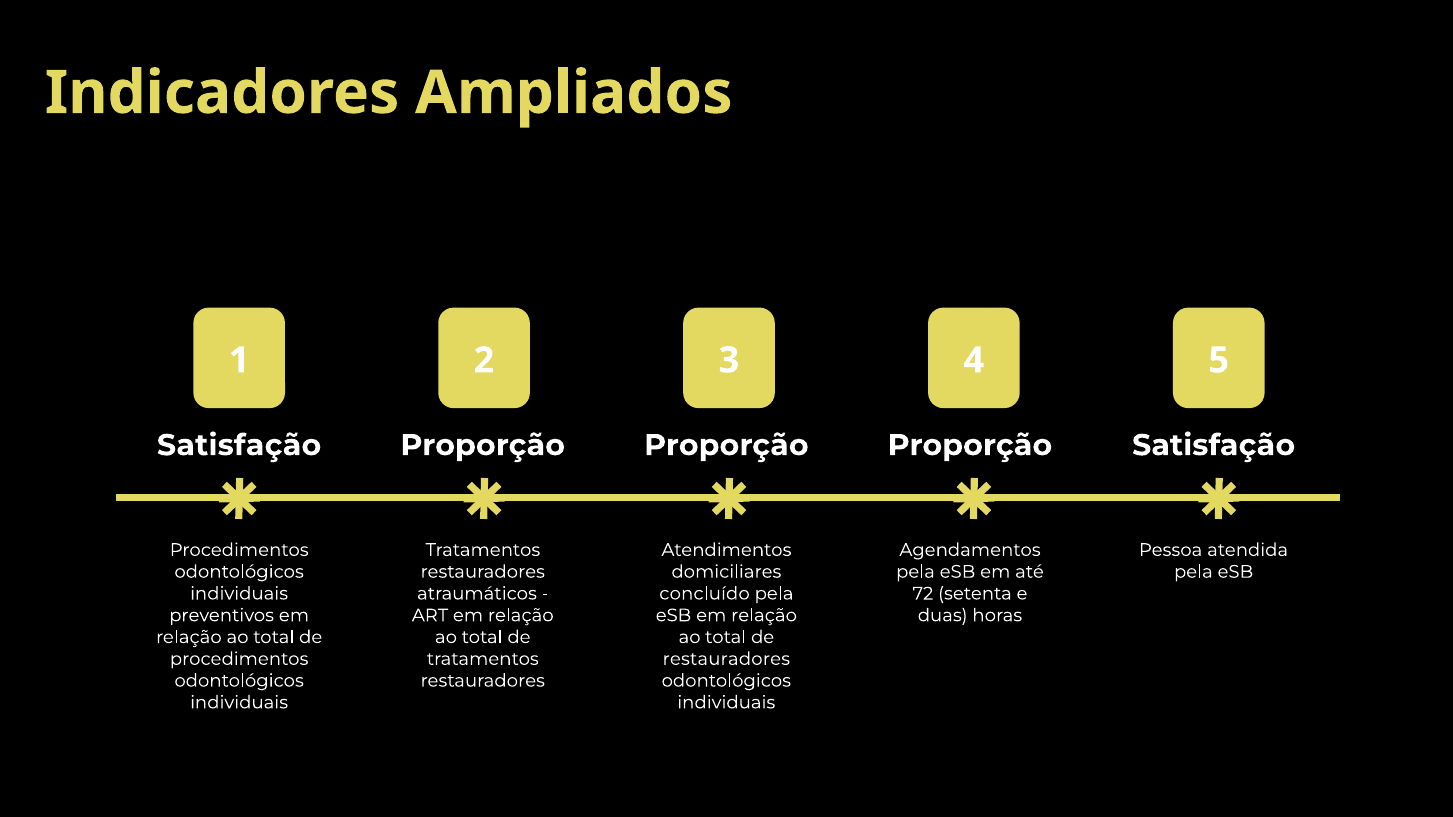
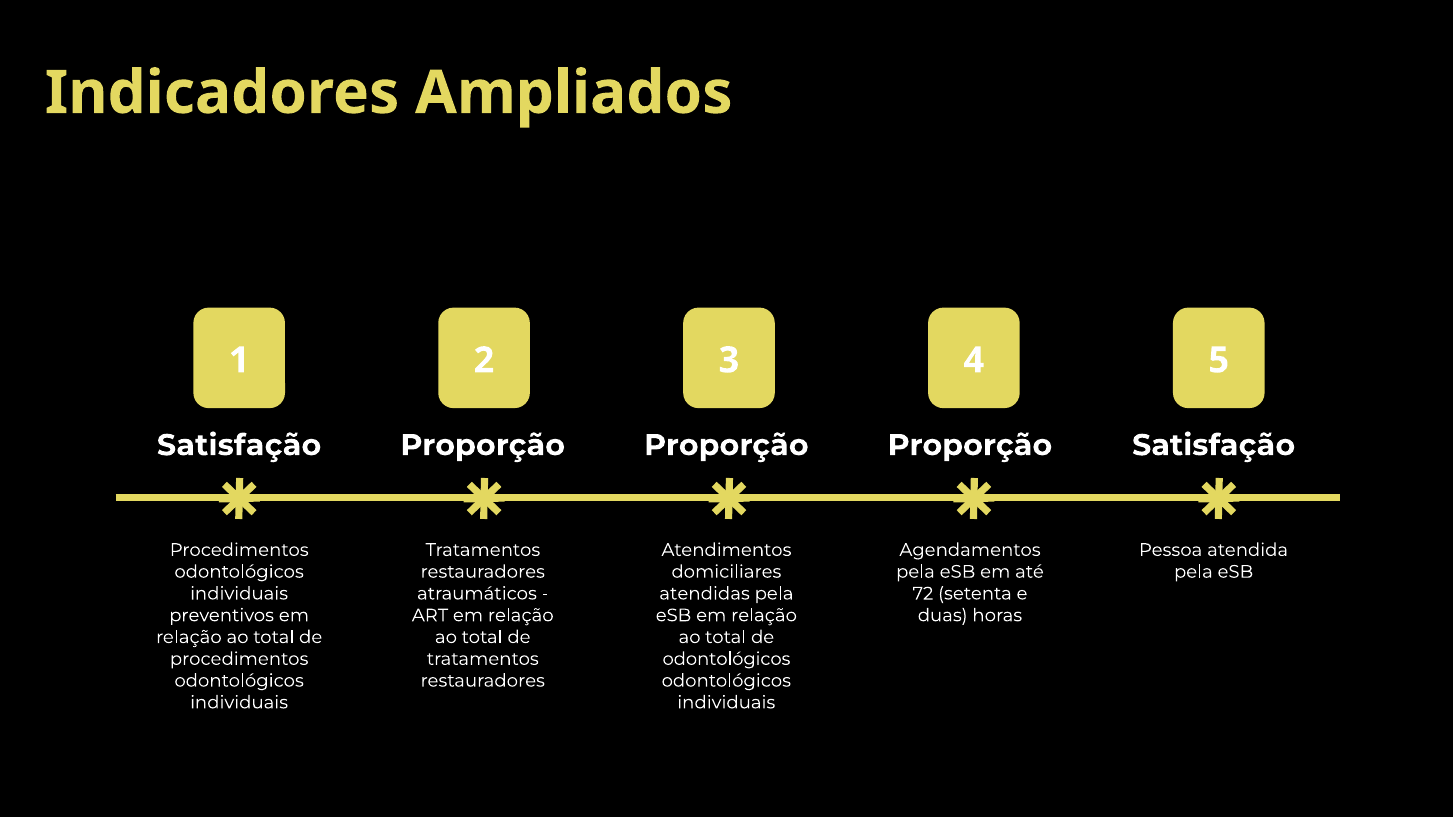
concluído: concluído -> atendidas (705, 594)
restauradores: restauradores -> odontológicos (726, 659)
